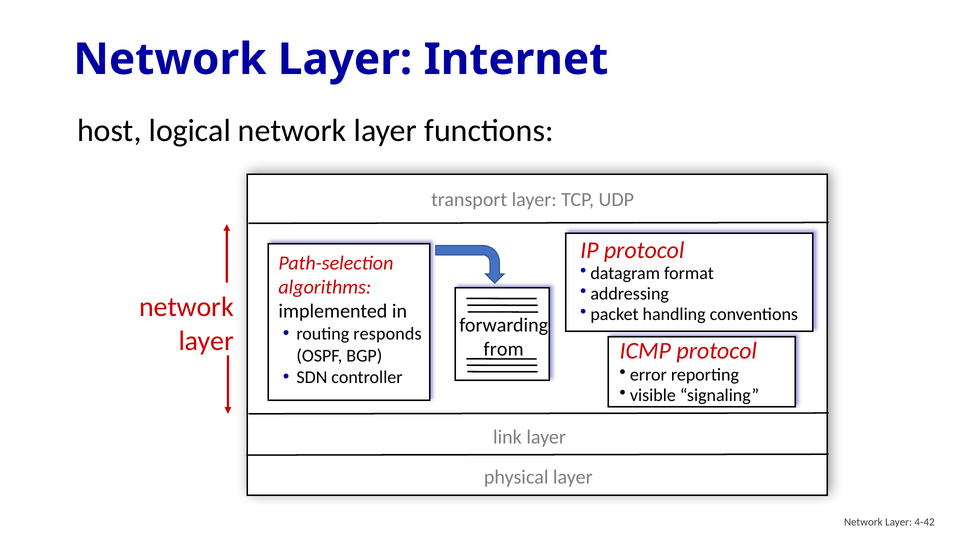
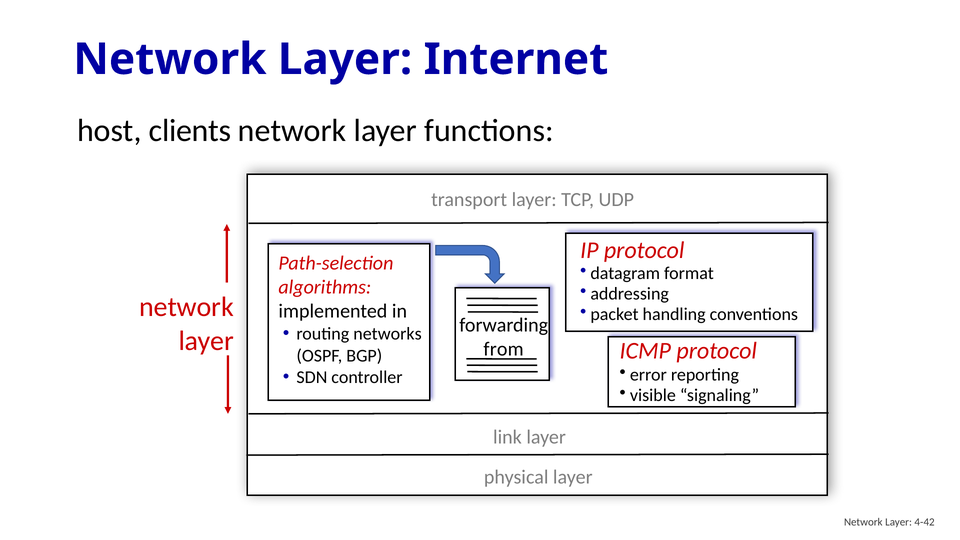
logical: logical -> clients (190, 130)
responds: responds -> networks (388, 334)
